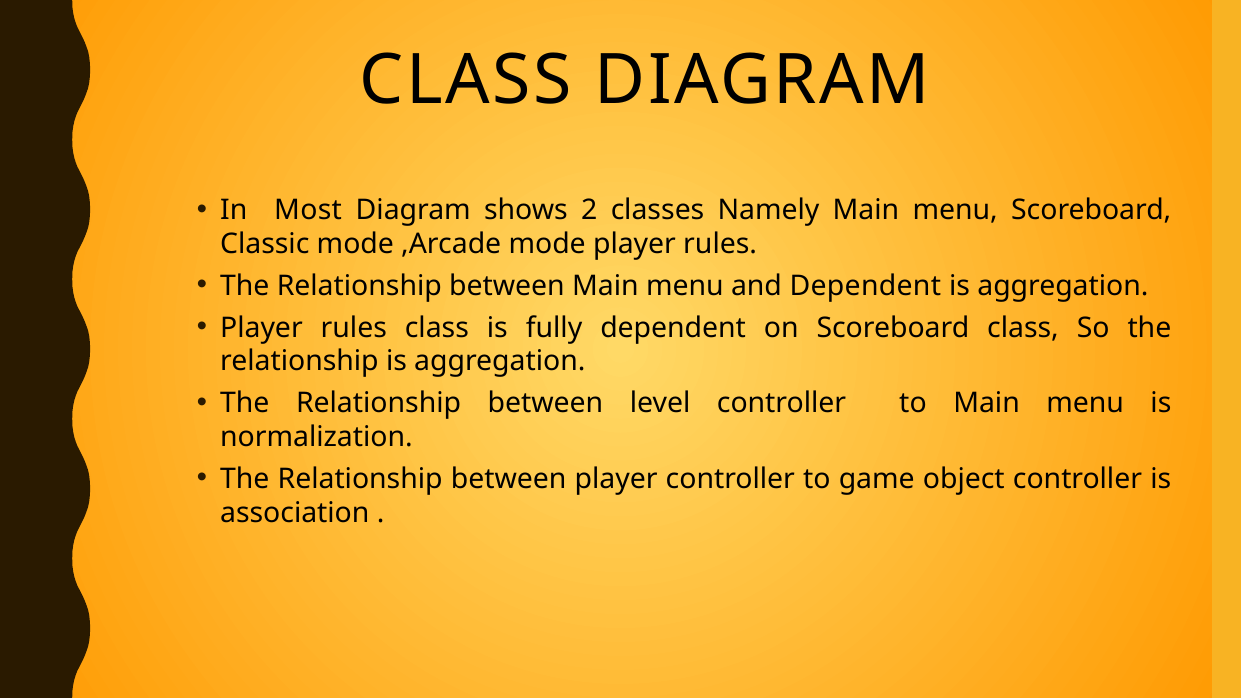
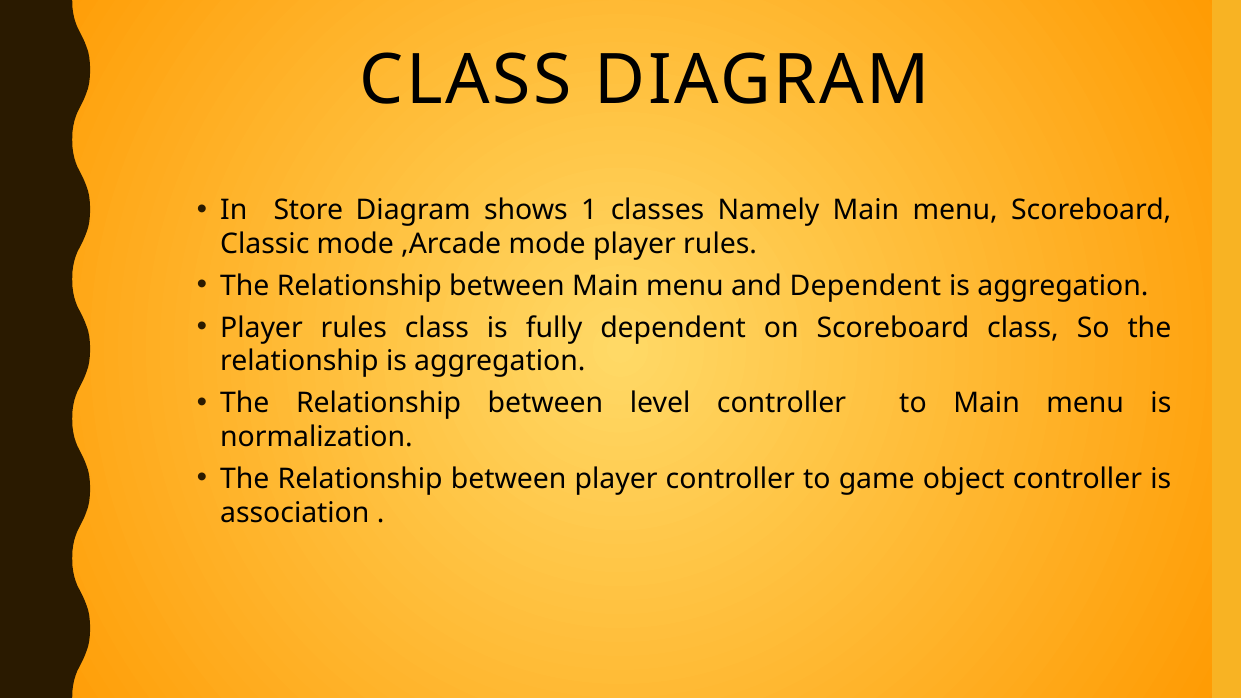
Most: Most -> Store (308, 210)
2: 2 -> 1 (589, 210)
